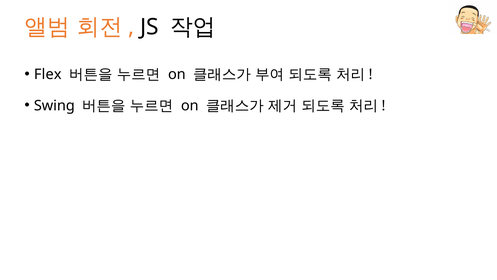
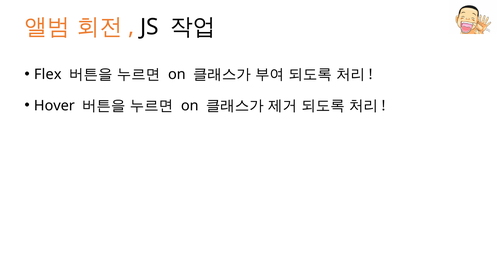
Swing: Swing -> Hover (54, 105)
